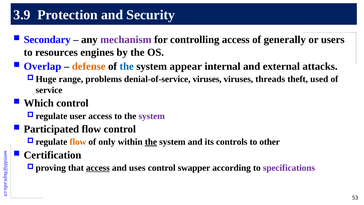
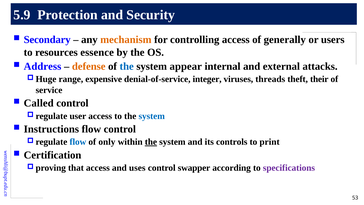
3.9: 3.9 -> 5.9 (22, 15)
mechanism colour: purple -> orange (126, 40)
engines: engines -> essence (97, 52)
Overlap: Overlap -> Address (42, 66)
problems: problems -> expensive (104, 79)
denial-of-service viruses: viruses -> integer (207, 79)
used: used -> their (319, 79)
Which: Which -> Called (39, 103)
system colour: purple -> blue (152, 116)
Participated: Participated -> Instructions (51, 129)
flow colour: orange -> blue (78, 142)
other: other -> print (270, 142)
access underline: present -> none (98, 168)
